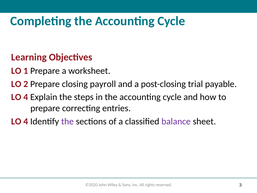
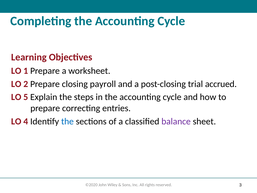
payable: payable -> accrued (221, 84)
4: 4 -> 5 (26, 97)
the colour: purple -> blue (67, 121)
